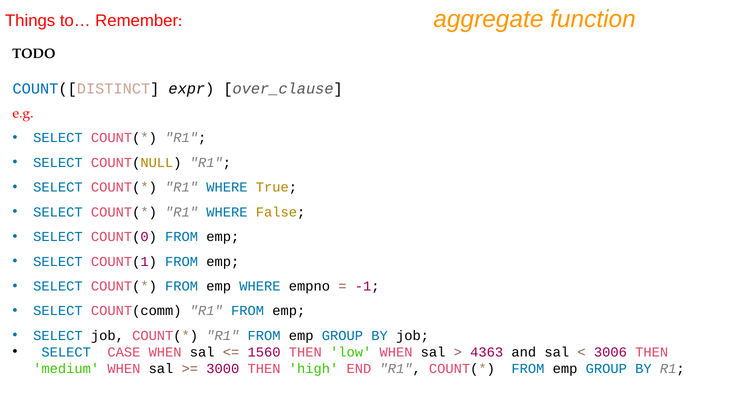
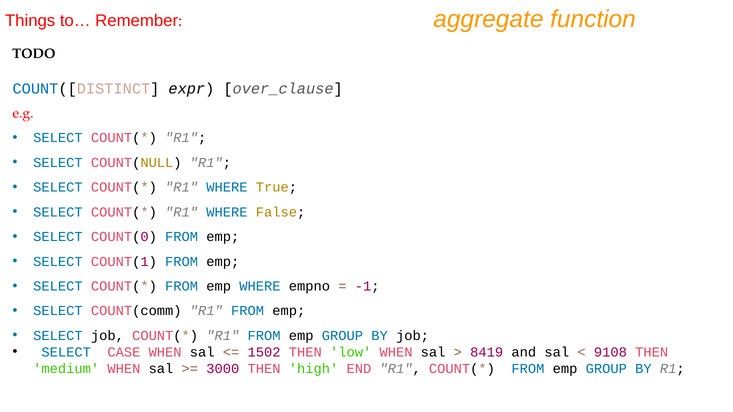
1560: 1560 -> 1502 (264, 352)
4363: 4363 -> 8419 (487, 352)
3006: 3006 -> 9108 (610, 352)
